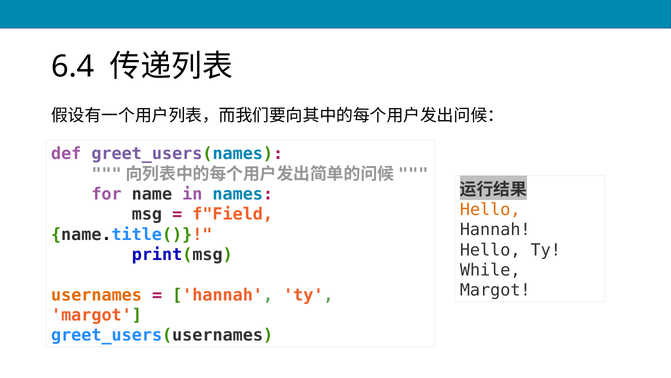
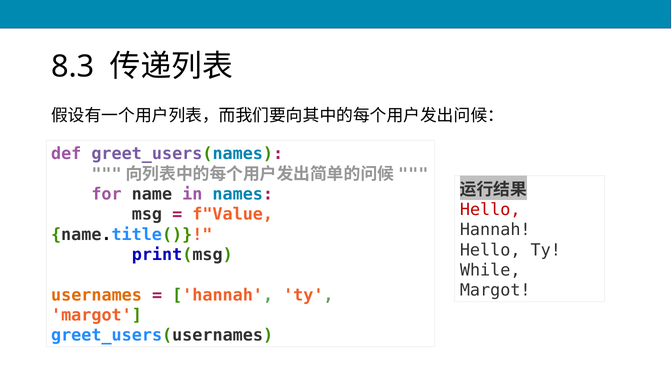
6.4: 6.4 -> 8.3 (73, 67)
Hello colour: orange -> red (490, 209)
f"Field: f"Field -> f"Value (233, 214)
